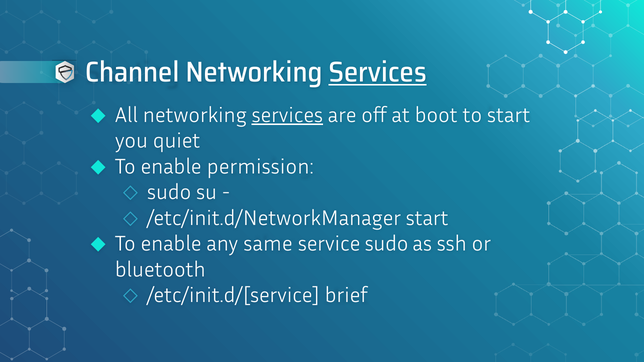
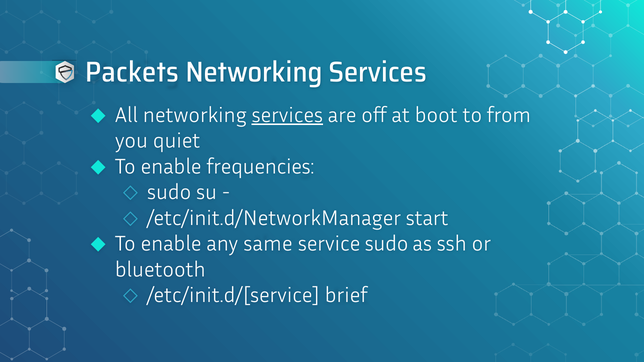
Channel: Channel -> Packets (132, 72)
Services underline: present -> none (378, 72)
to start: start -> from (509, 115)
permission: permission -> frequencies (260, 167)
